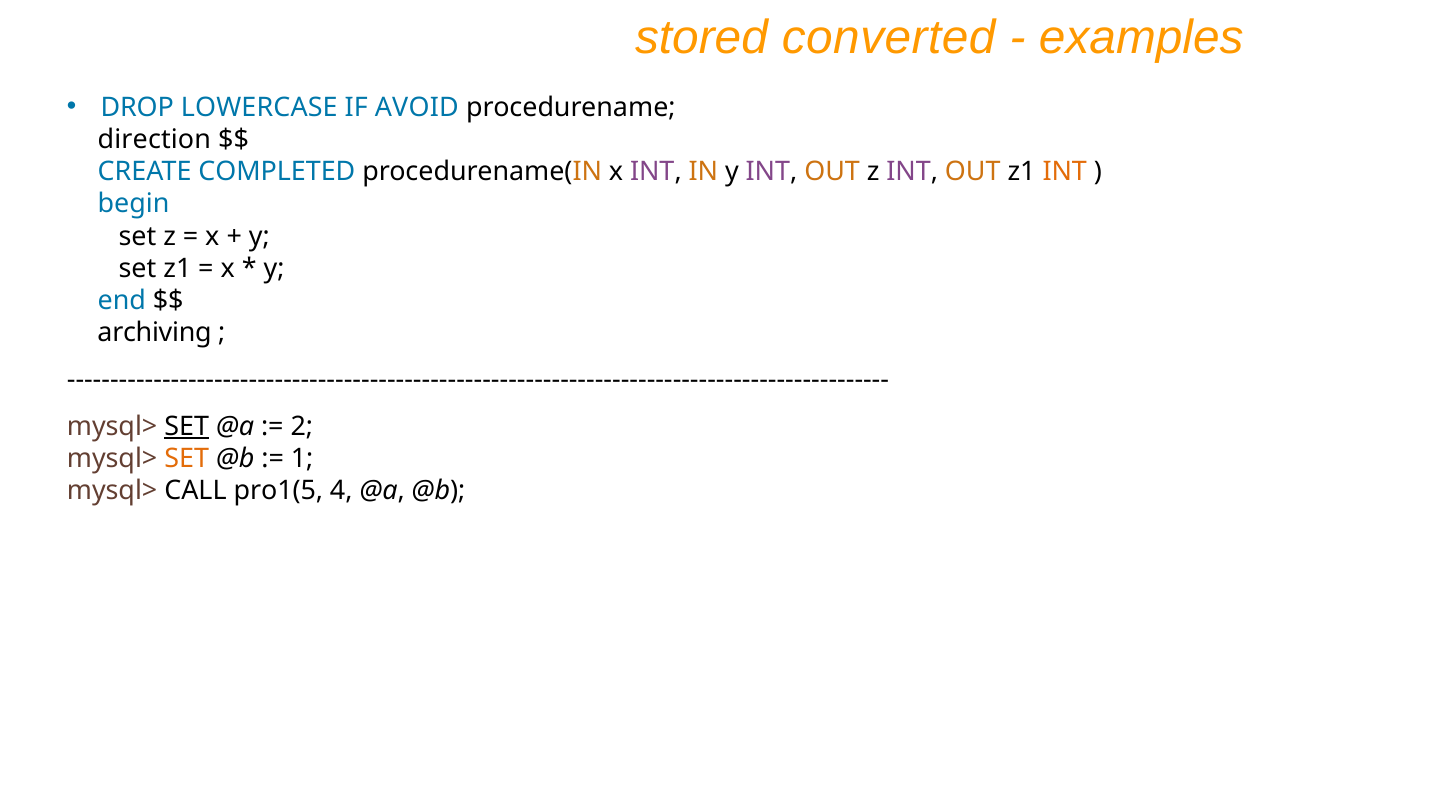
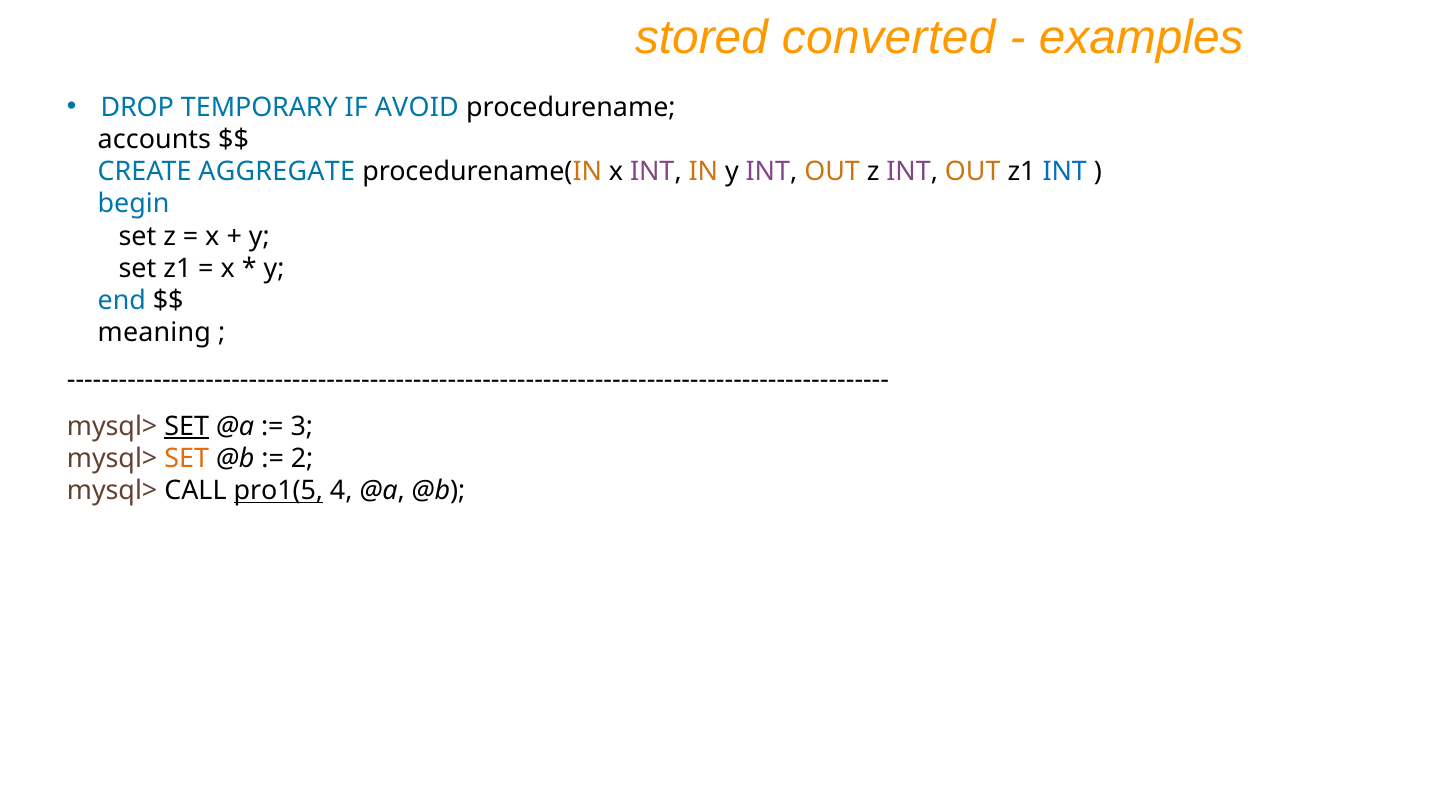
LOWERCASE: LOWERCASE -> TEMPORARY (259, 107)
direction: direction -> accounts (154, 139)
COMPLETED: COMPLETED -> AGGREGATE (277, 172)
INT colour: orange -> blue (1065, 172)
archiving: archiving -> meaning (154, 333)
2: 2 -> 3 (302, 426)
1: 1 -> 2 (302, 458)
pro1(5 underline: none -> present (278, 491)
